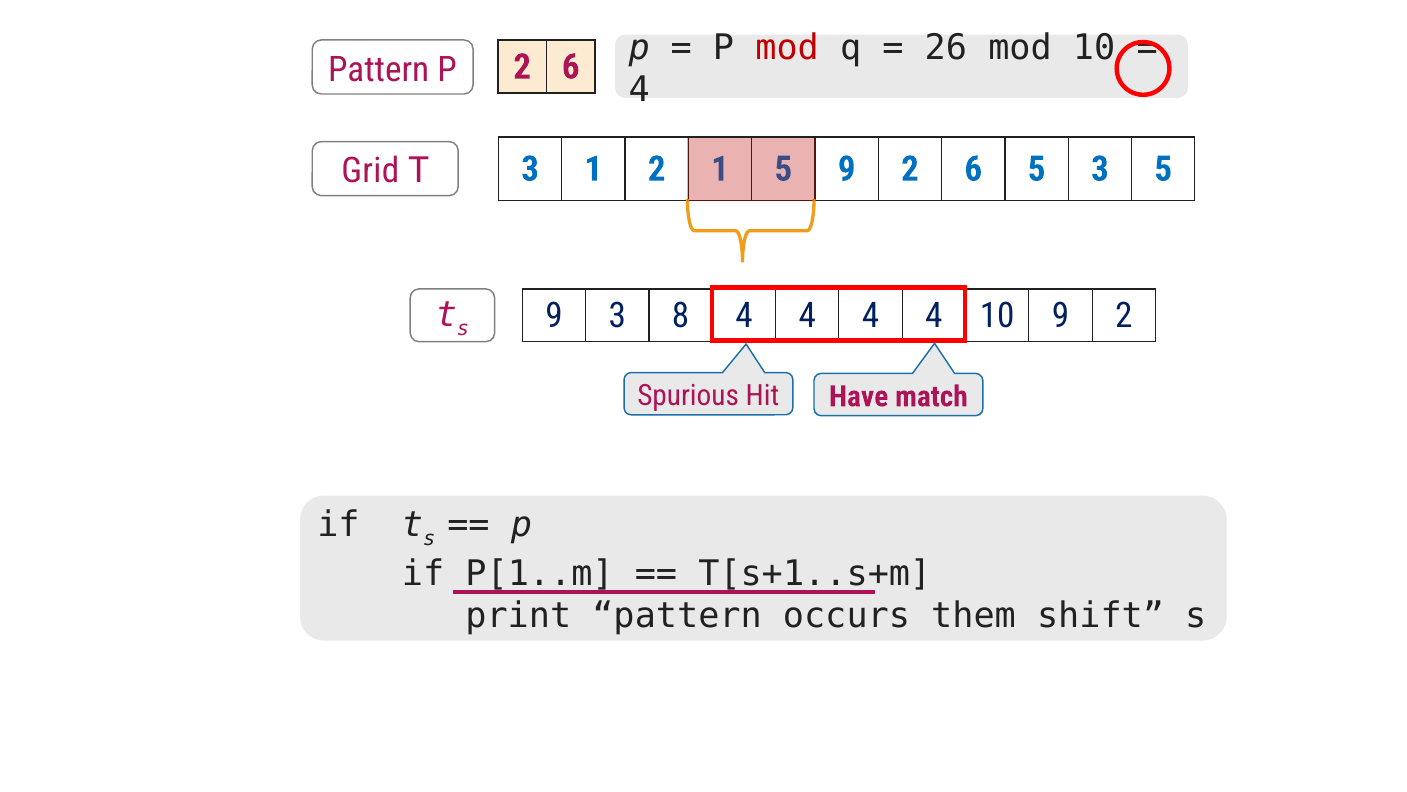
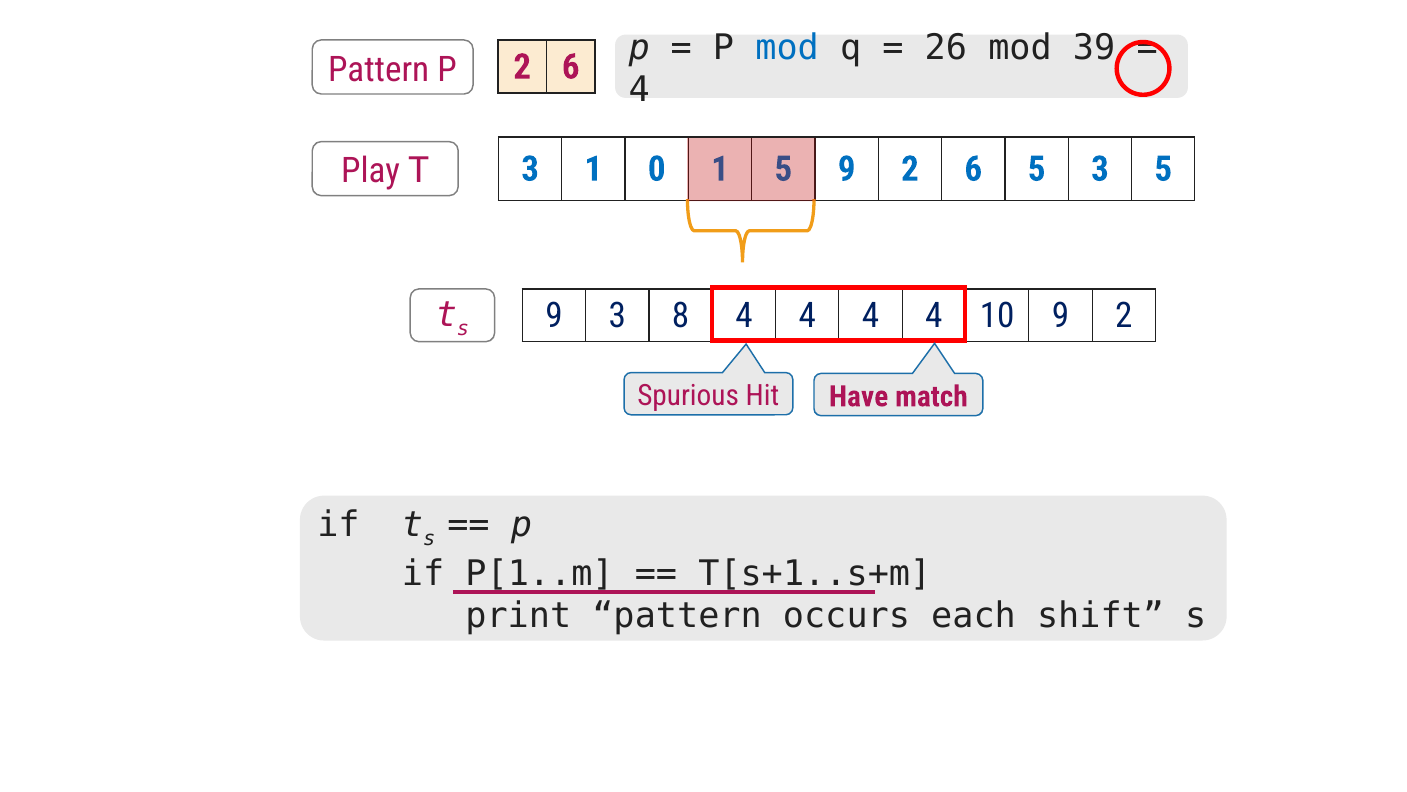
mod colour: red -> blue (787, 48)
mod 10: 10 -> 39 (1094, 48)
1 2: 2 -> 0 (657, 169)
Grid: Grid -> Play (371, 171)
them: them -> each (974, 615)
